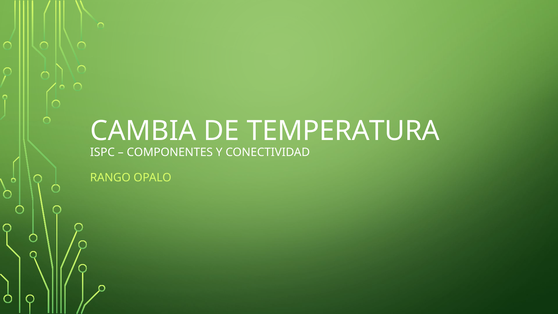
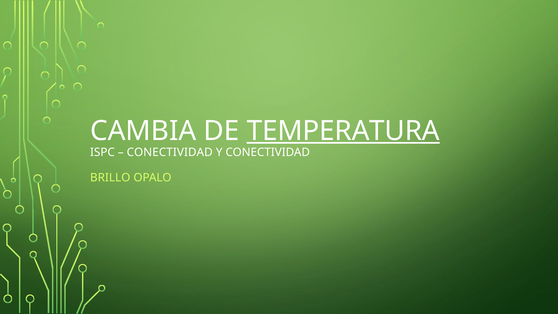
TEMPERATURA underline: none -> present (343, 131)
COMPONENTES: COMPONENTES -> CONECTIVIDAD (170, 152)
RANGO: RANGO -> BRILLO (110, 178)
